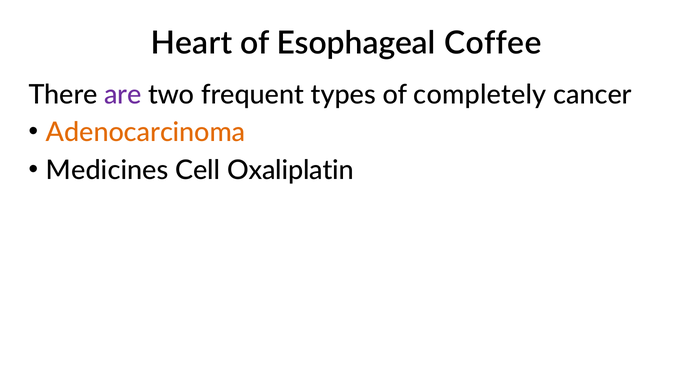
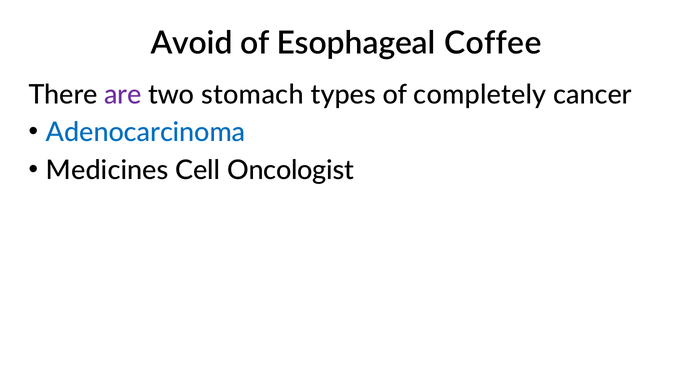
Heart: Heart -> Avoid (192, 43)
frequent: frequent -> stomach (252, 95)
Adenocarcinoma colour: orange -> blue (146, 132)
Oxaliplatin: Oxaliplatin -> Oncologist (291, 170)
